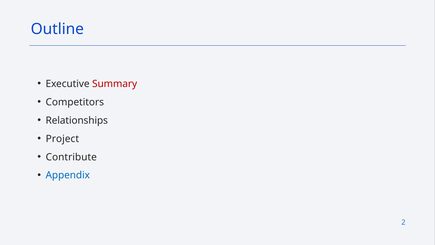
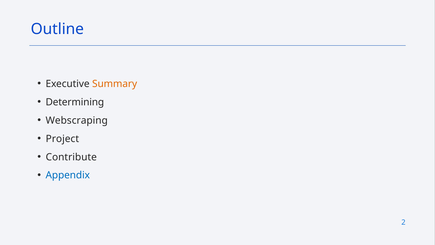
Summary colour: red -> orange (115, 84)
Competitors: Competitors -> Determining (75, 102)
Relationships: Relationships -> Webscraping (77, 120)
